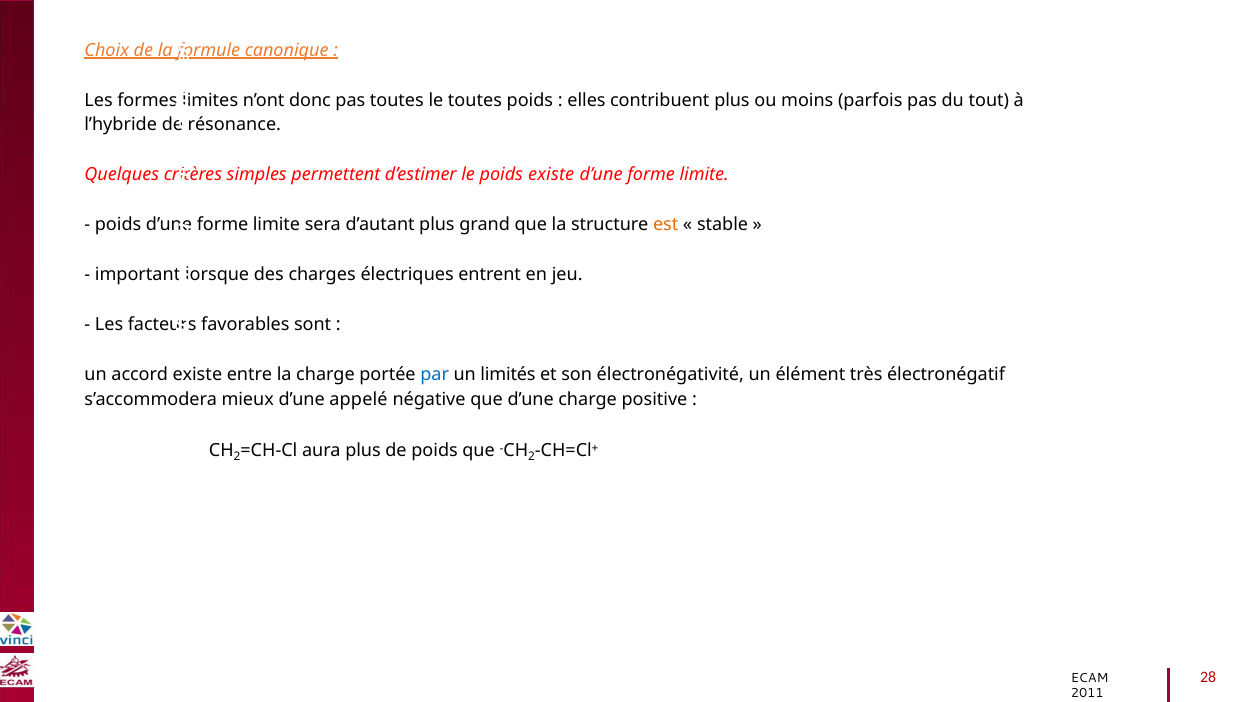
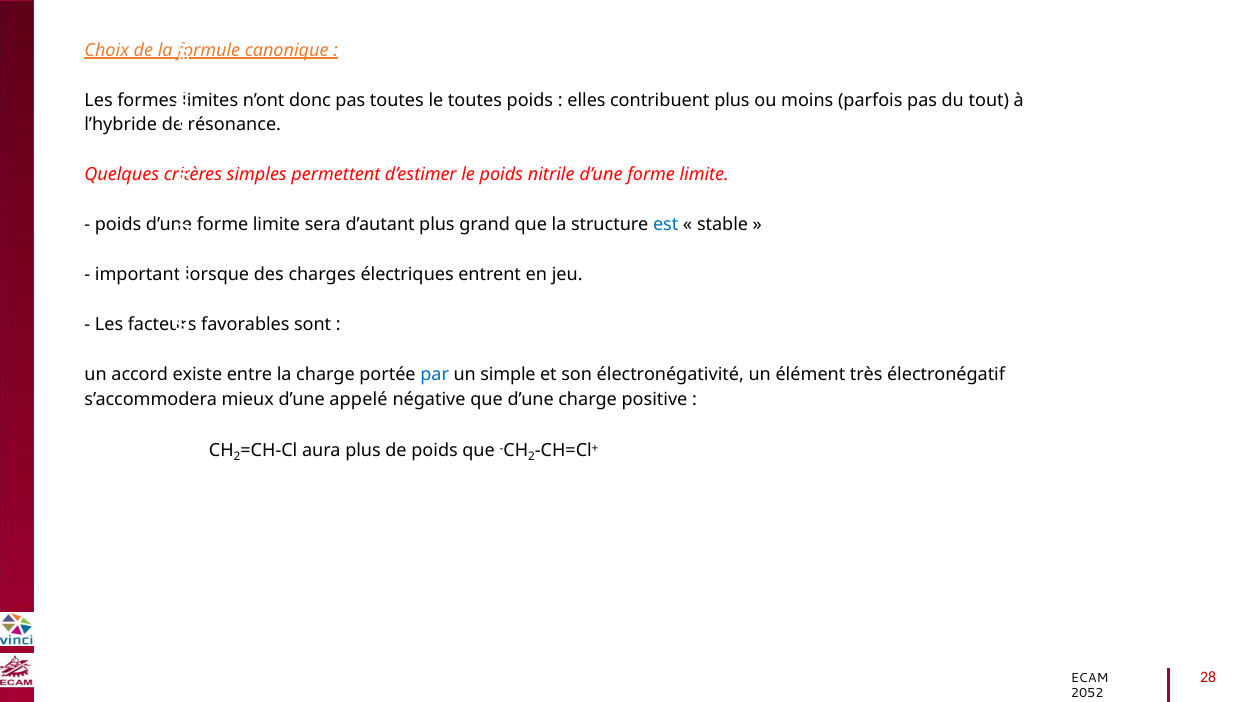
poids existe: existe -> nitrile (551, 175)
est colour: orange -> blue (666, 225)
limités: limités -> simple (508, 375)
2011: 2011 -> 2052 (1087, 694)
